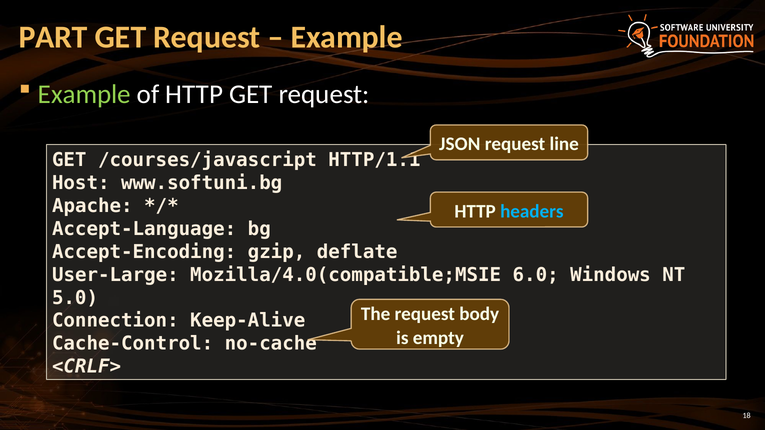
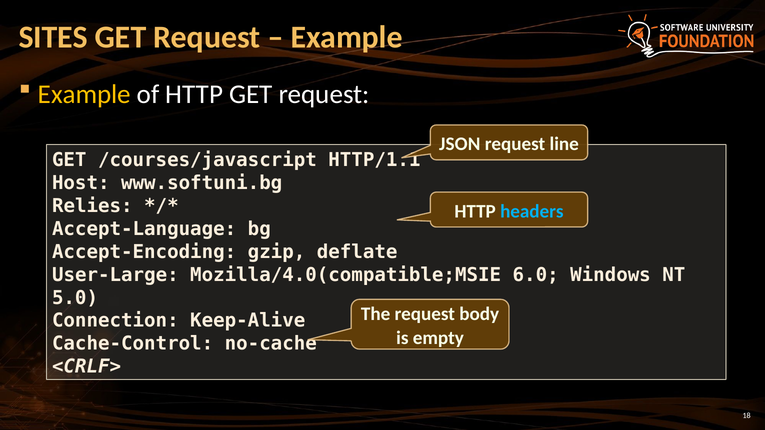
PART: PART -> SITES (53, 37)
Example colour: light green -> yellow (84, 94)
Apache: Apache -> Relies (92, 206)
